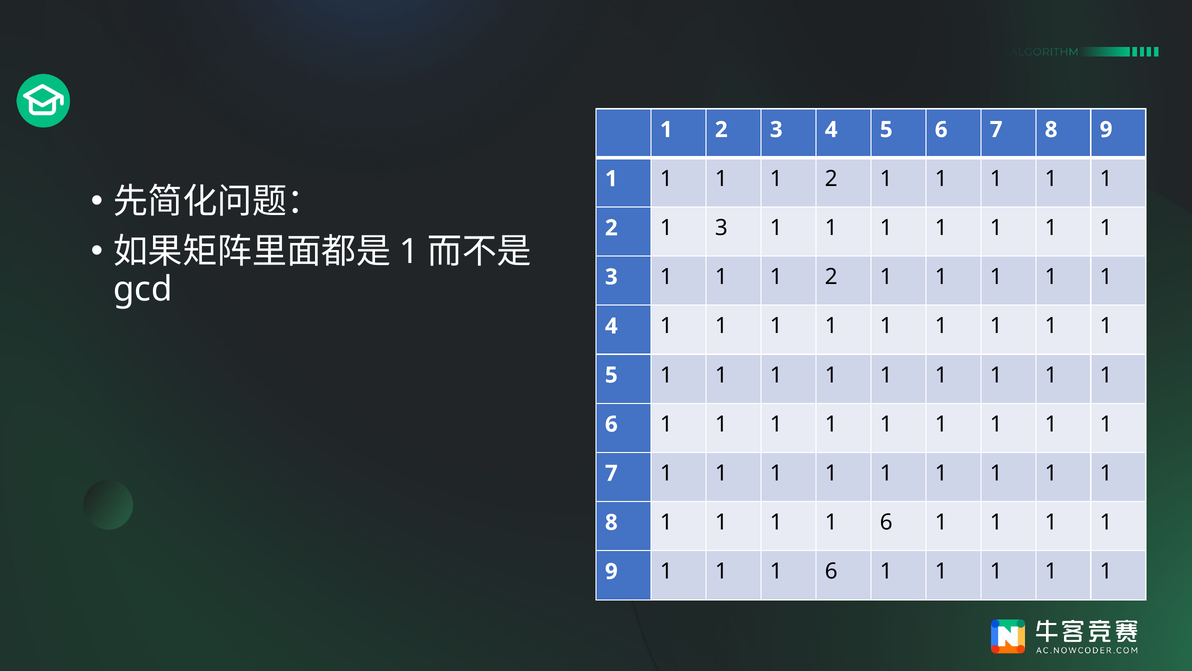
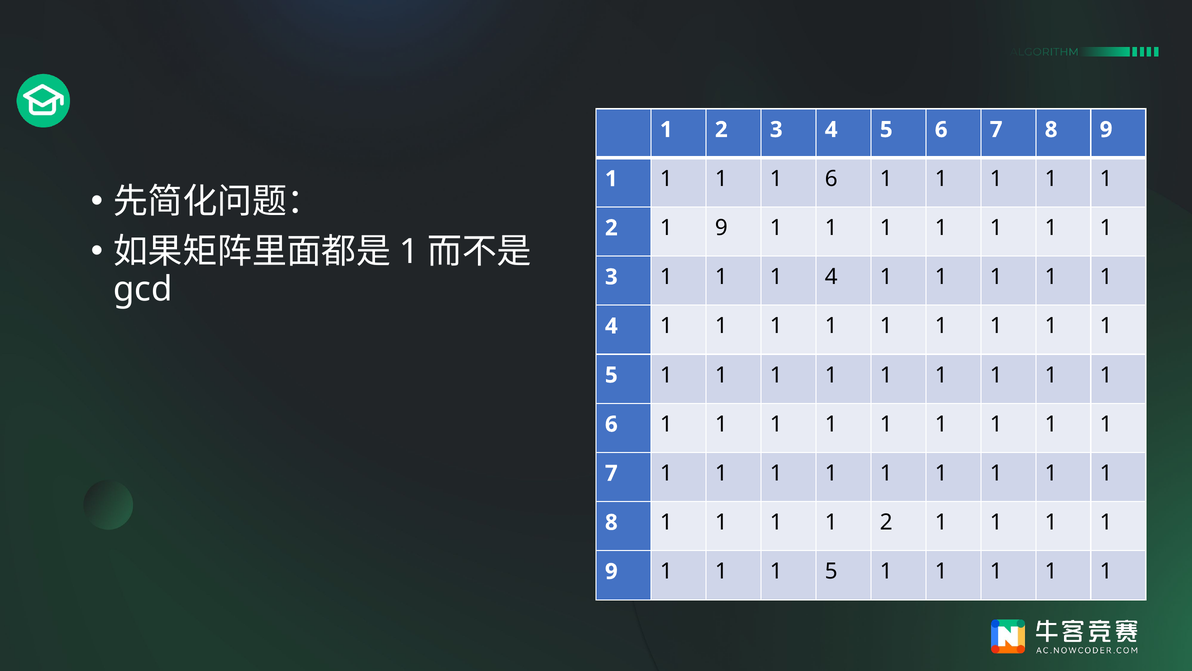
2: 2 -> 6 (831, 179)
2 1 3: 3 -> 9 (721, 228)
2: 2 -> 4 (831, 277)
6: 6 -> 2 (886, 522)
6: 6 -> 5 (831, 571)
